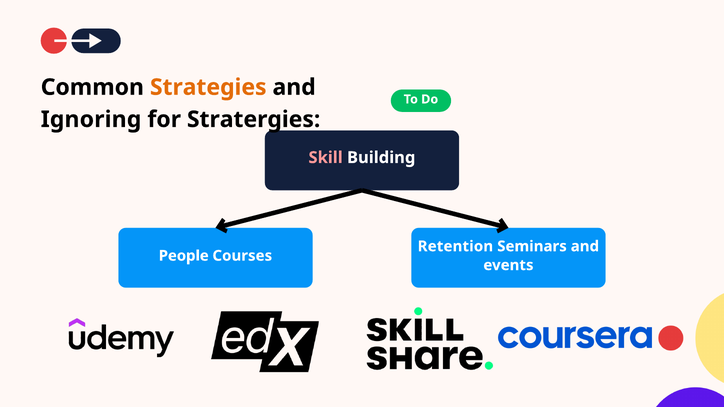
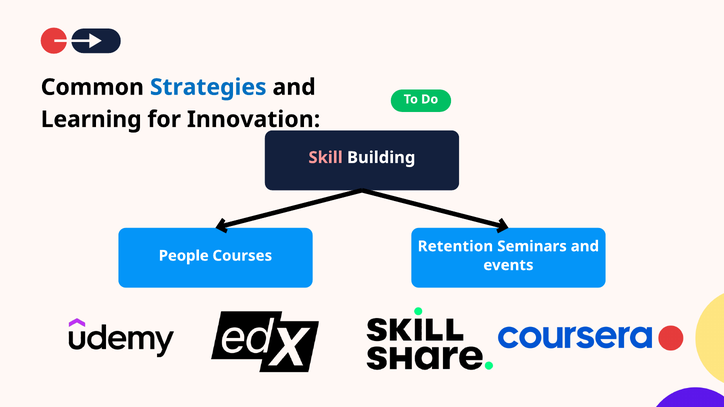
Strategies colour: orange -> blue (208, 87)
Ignoring: Ignoring -> Learning (91, 120)
Stratergies: Stratergies -> Innovation (254, 120)
